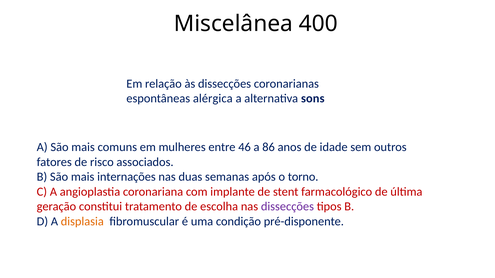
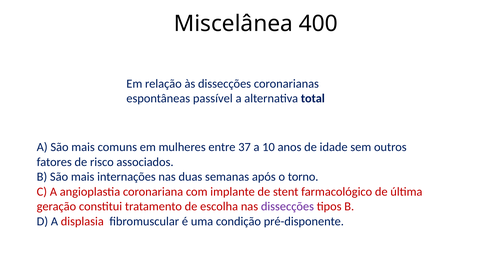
alérgica: alérgica -> passível (213, 99)
sons: sons -> total (313, 99)
46: 46 -> 37 (245, 147)
86: 86 -> 10 (269, 147)
displasia colour: orange -> red (82, 222)
